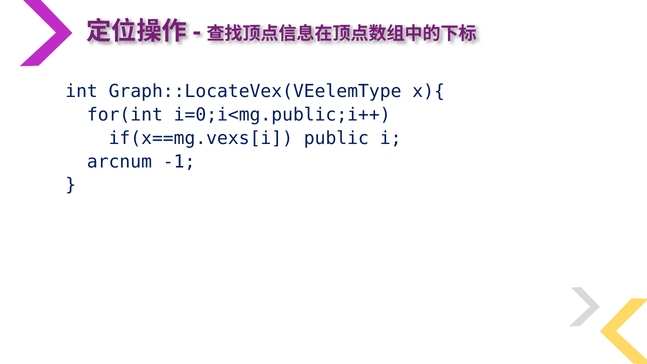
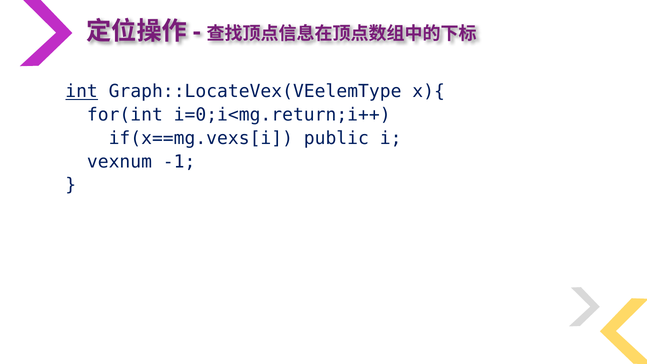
int underline: none -> present (82, 92)
i=0;i<mg.public;i++: i=0;i<mg.public;i++ -> i=0;i<mg.return;i++ (282, 115)
arcnum: arcnum -> vexnum (119, 162)
